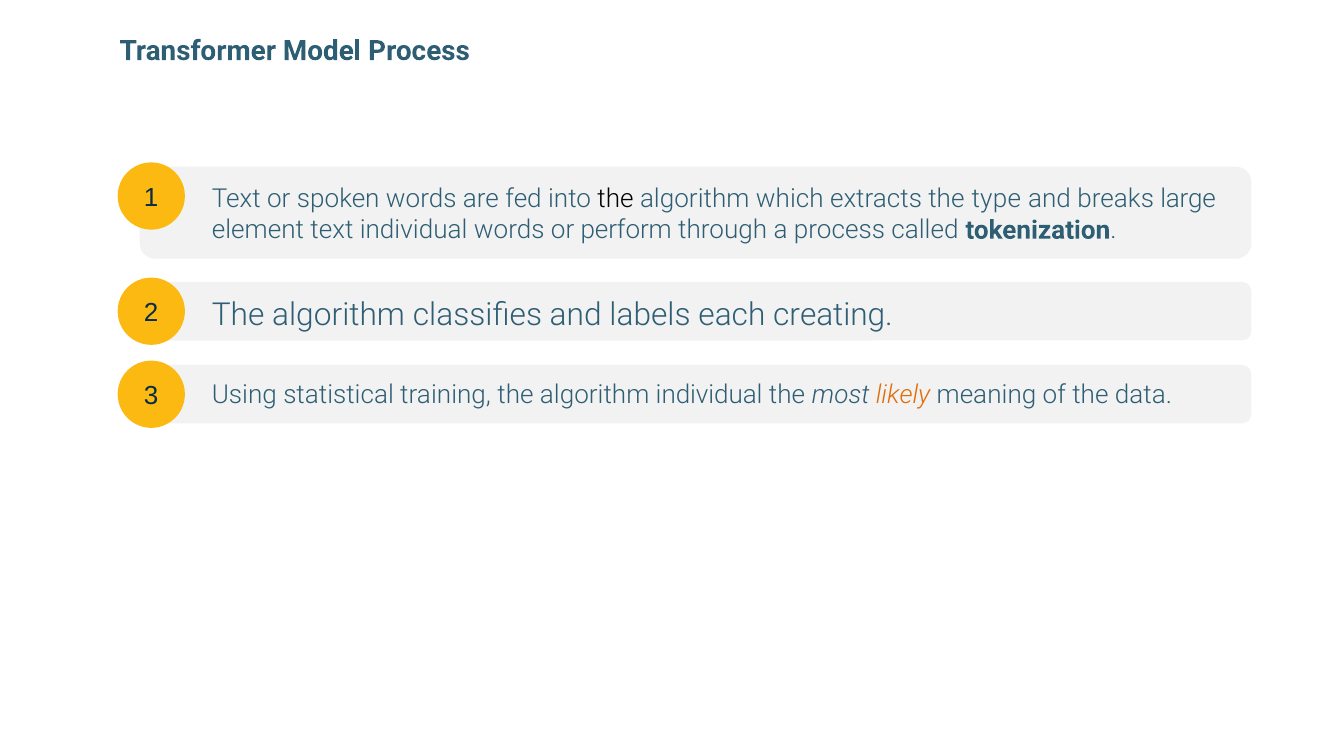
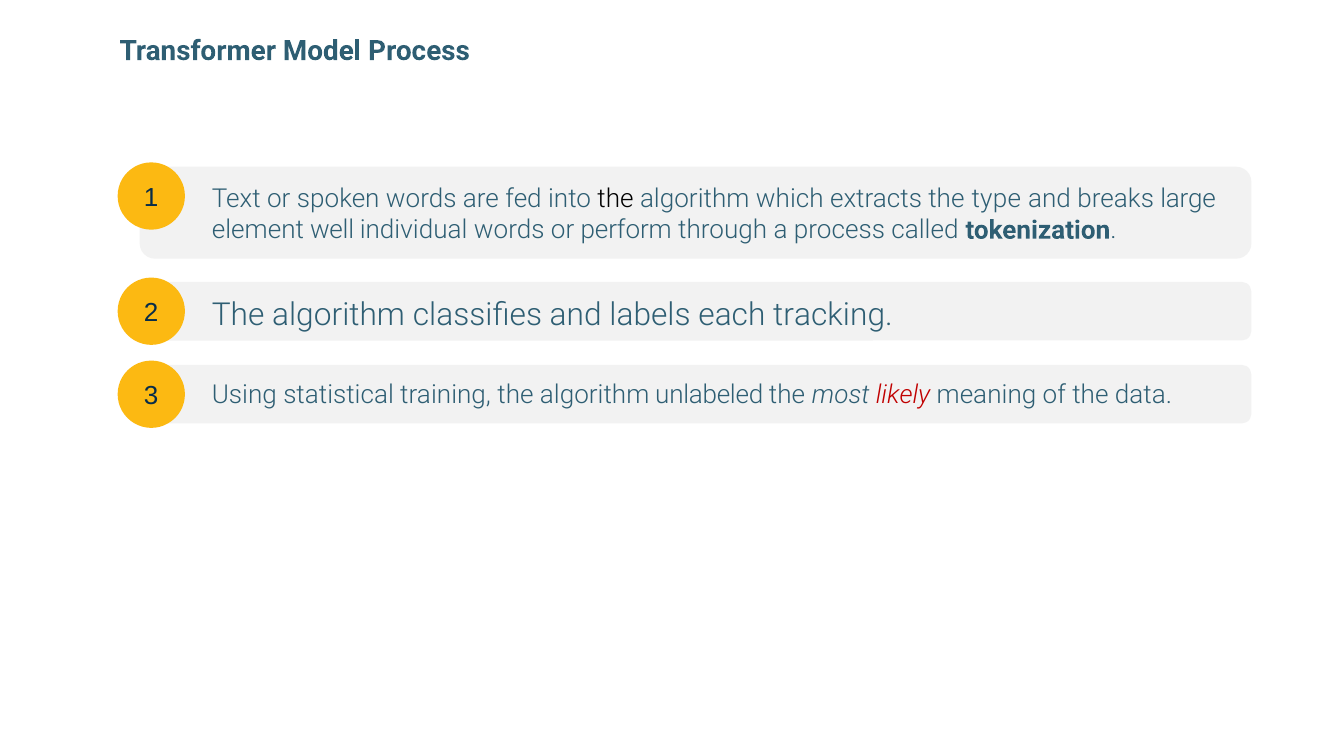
element text: text -> well (332, 230)
creating: creating -> tracking (833, 315)
algorithm individual: individual -> unlabeled (709, 395)
likely colour: orange -> red (903, 395)
